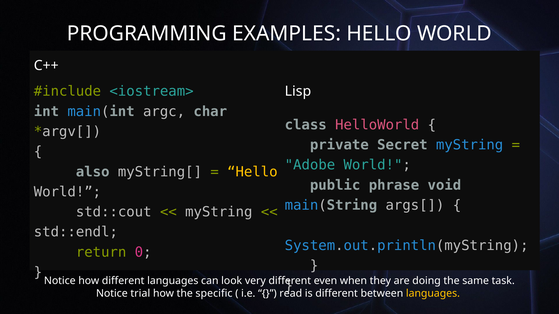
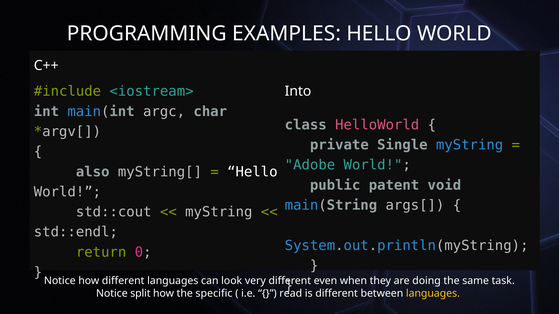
Lisp: Lisp -> Into (298, 91)
Secret: Secret -> Single (402, 145)
Hello colour: yellow -> white (252, 172)
phrase: phrase -> patent (394, 185)
trial: trial -> split (140, 294)
